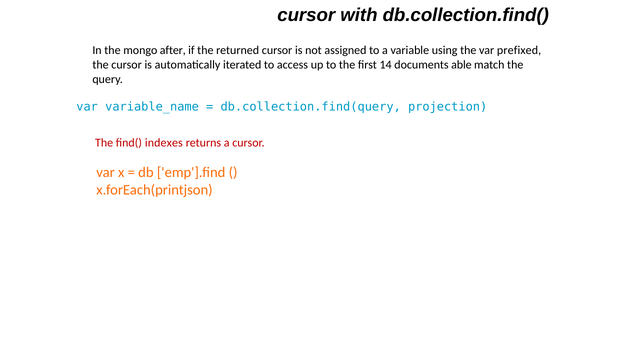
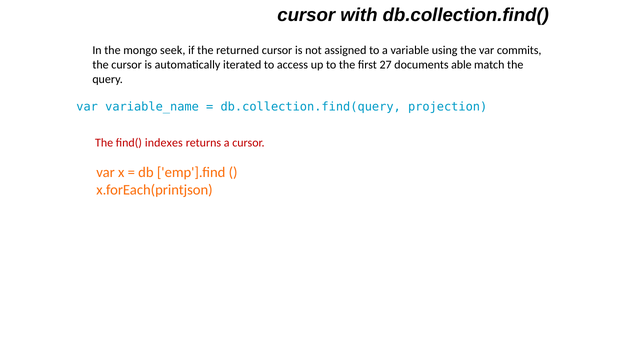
after: after -> seek (173, 50)
prefixed: prefixed -> commits (519, 50)
14: 14 -> 27 (386, 65)
